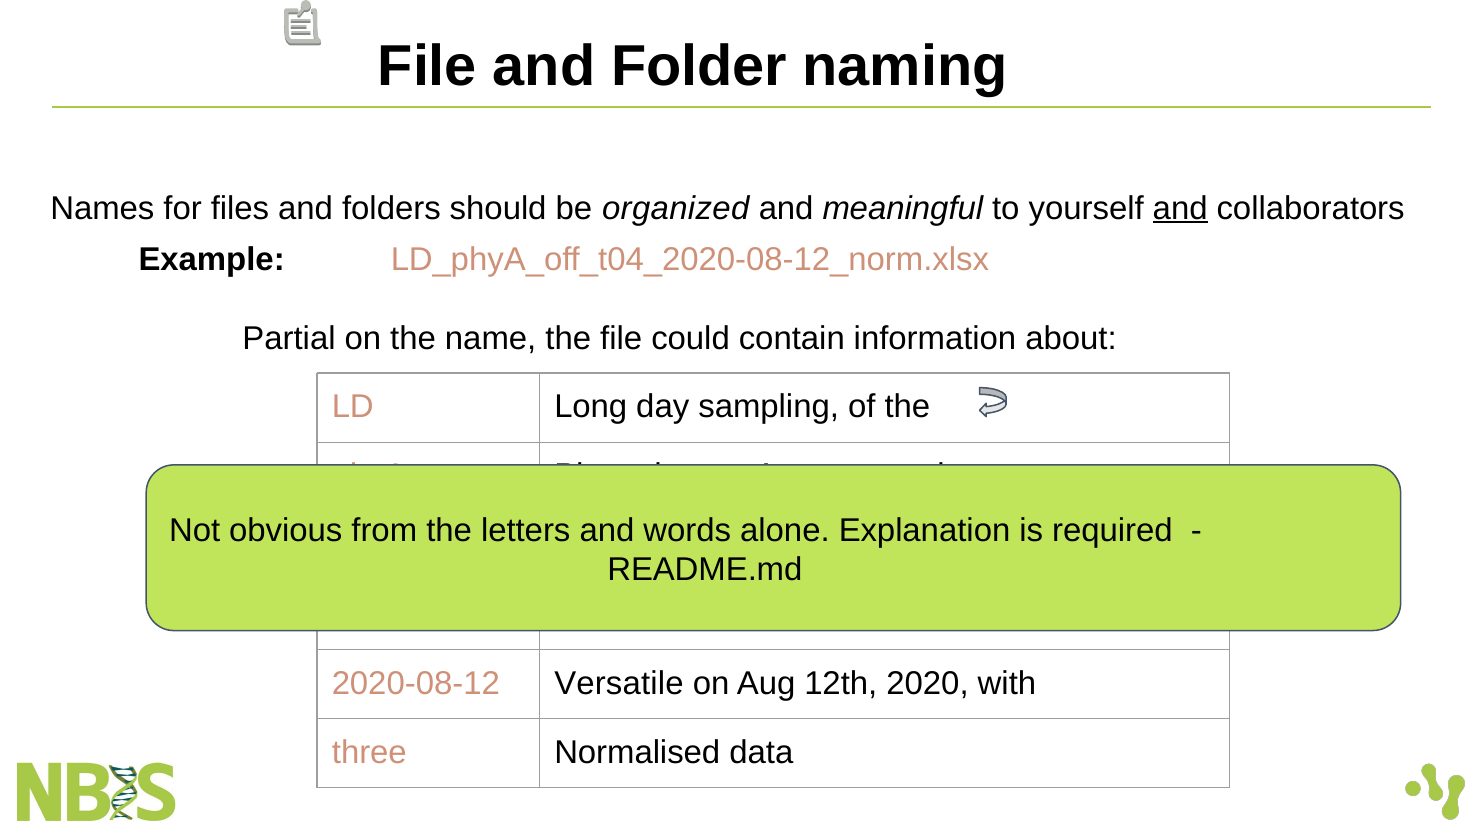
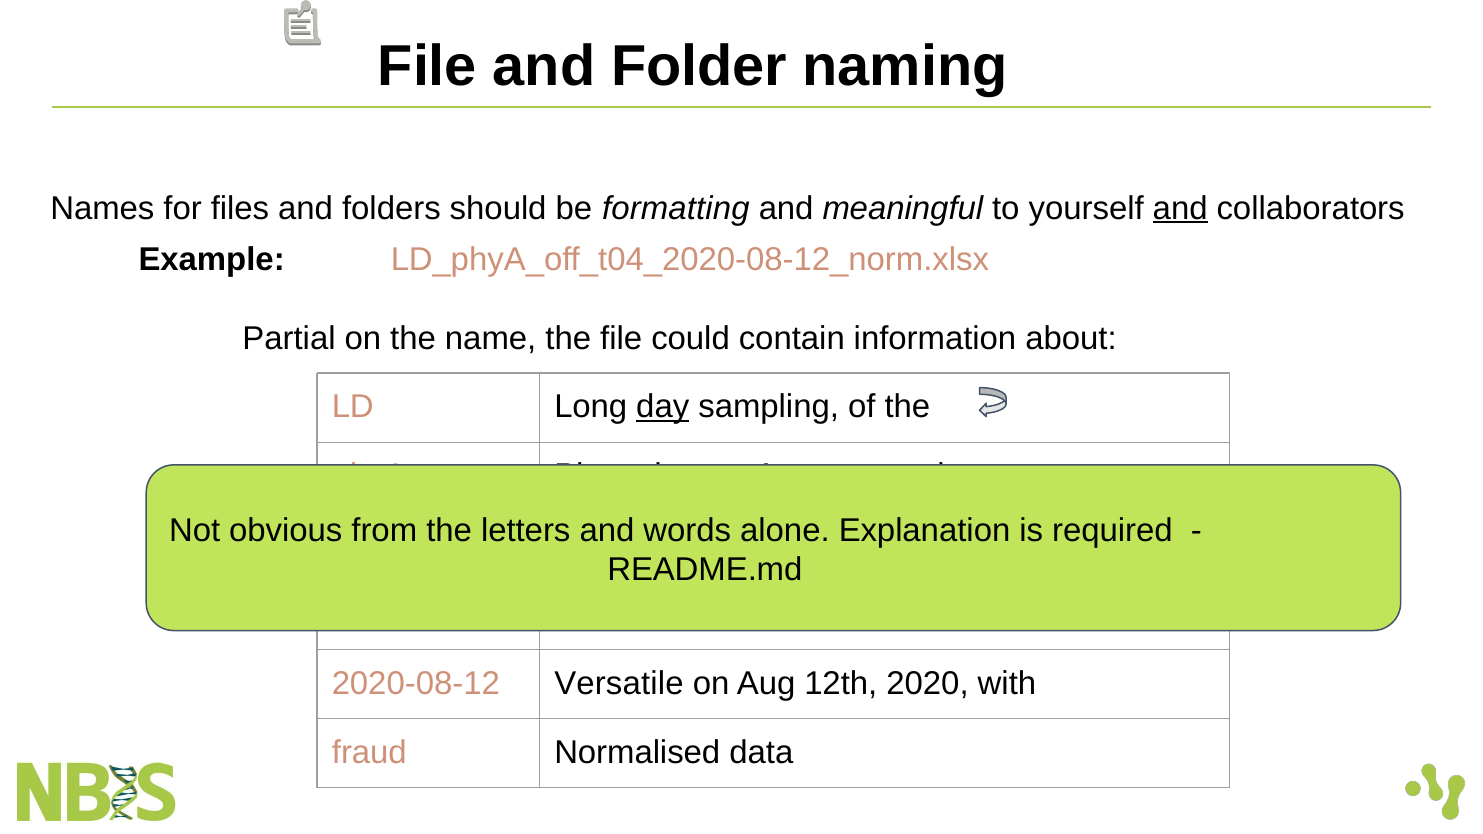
organized: organized -> formatting (676, 208)
day underline: none -> present (663, 407)
three: three -> fraud (369, 752)
